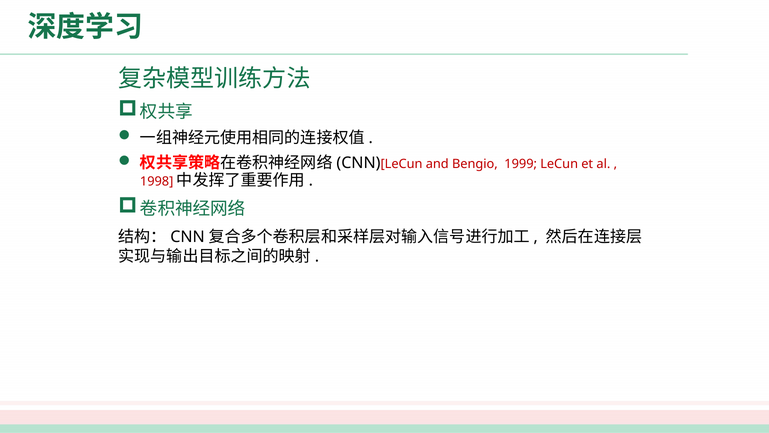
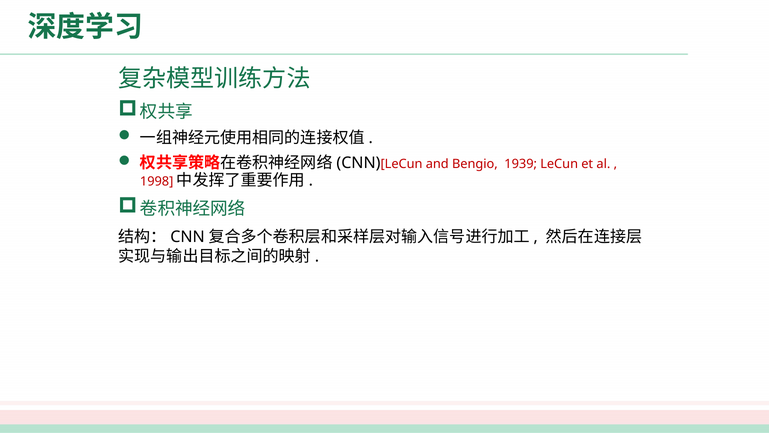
1999: 1999 -> 1939 (521, 164)
